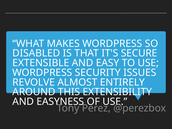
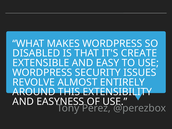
SECURE: SECURE -> CREATE (139, 53)
